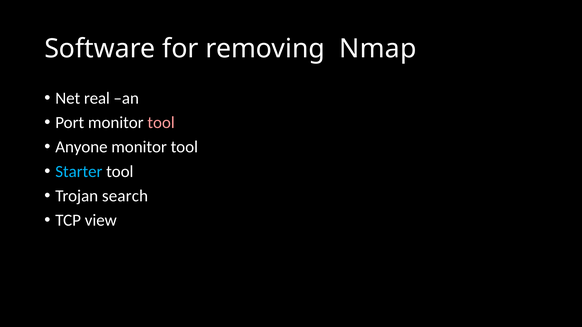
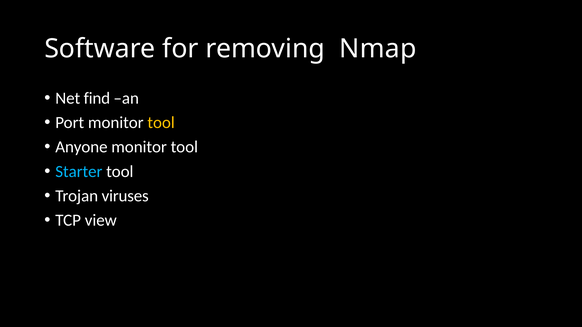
real: real -> find (97, 98)
tool colour: pink -> yellow (161, 123)
search: search -> viruses (125, 196)
